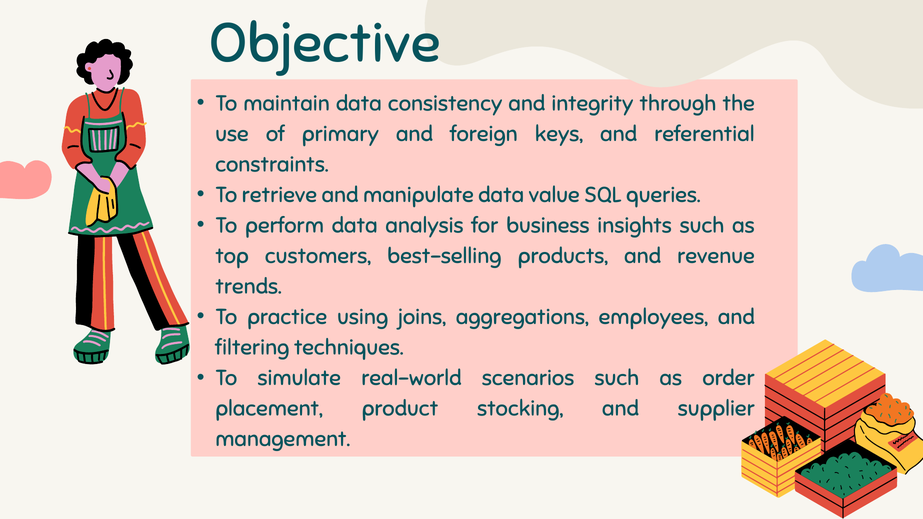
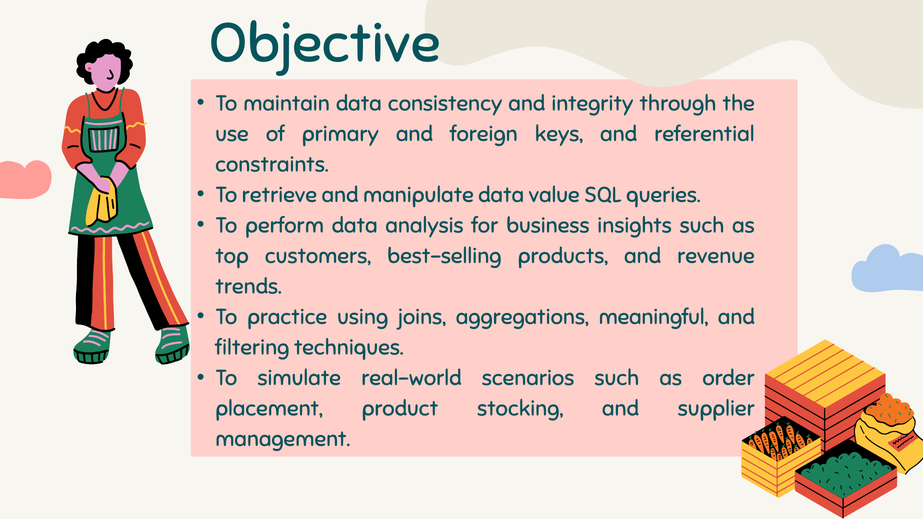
employees: employees -> meaningful (653, 317)
